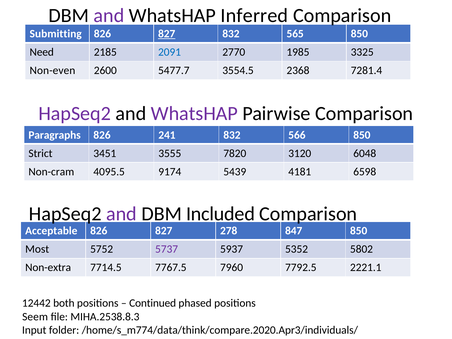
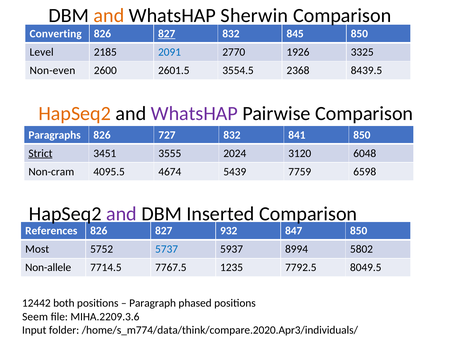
and colour: purple -> orange (109, 16)
Inferred: Inferred -> Sherwin (254, 16)
Submitting: Submitting -> Converting (56, 34)
565: 565 -> 845 (295, 34)
Need: Need -> Level (42, 52)
1985: 1985 -> 1926 (298, 52)
5477.7: 5477.7 -> 2601.5 (174, 70)
7281.4: 7281.4 -> 8439.5 (366, 70)
HapSeq2 colour: purple -> orange (75, 114)
241: 241 -> 727 (167, 135)
566: 566 -> 841 (297, 135)
Strict underline: none -> present (40, 153)
7820: 7820 -> 2024 (235, 153)
9174: 9174 -> 4674 (170, 172)
4181: 4181 -> 7759 (300, 172)
Included: Included -> Inserted (220, 214)
Acceptable: Acceptable -> References (51, 231)
278: 278 -> 932 (229, 231)
5737 colour: purple -> blue (167, 249)
5352: 5352 -> 8994 (297, 249)
Non-extra: Non-extra -> Non-allele (48, 268)
7960: 7960 -> 1235 (232, 268)
2221.1: 2221.1 -> 8049.5 (366, 268)
Continued: Continued -> Paragraph (153, 303)
MIHA.2538.8.3: MIHA.2538.8.3 -> MIHA.2209.3.6 (105, 317)
